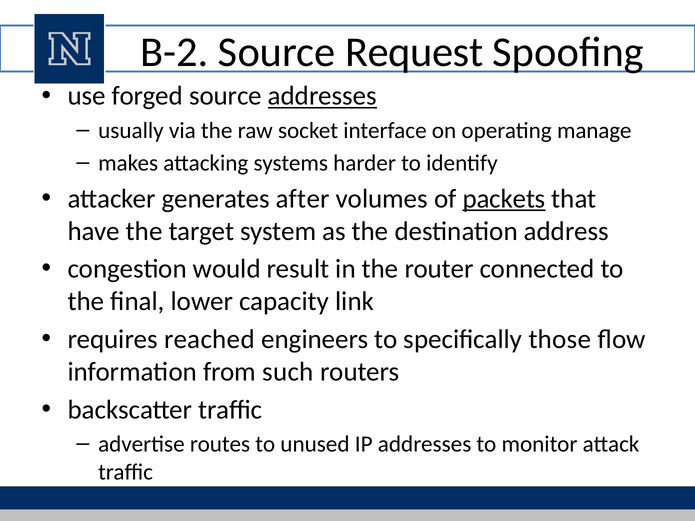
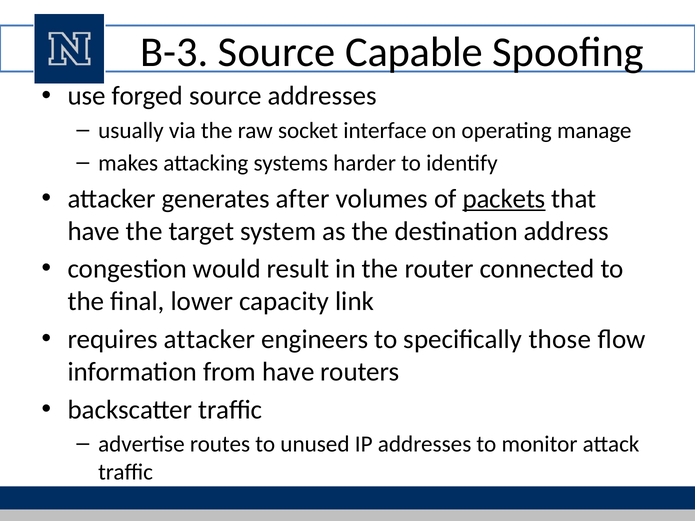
B-2: B-2 -> B-3 (174, 52)
Request: Request -> Capable (414, 52)
addresses underline: present -> none (322, 96)
requires reached: reached -> attacker (209, 339)
from such: such -> have (288, 372)
